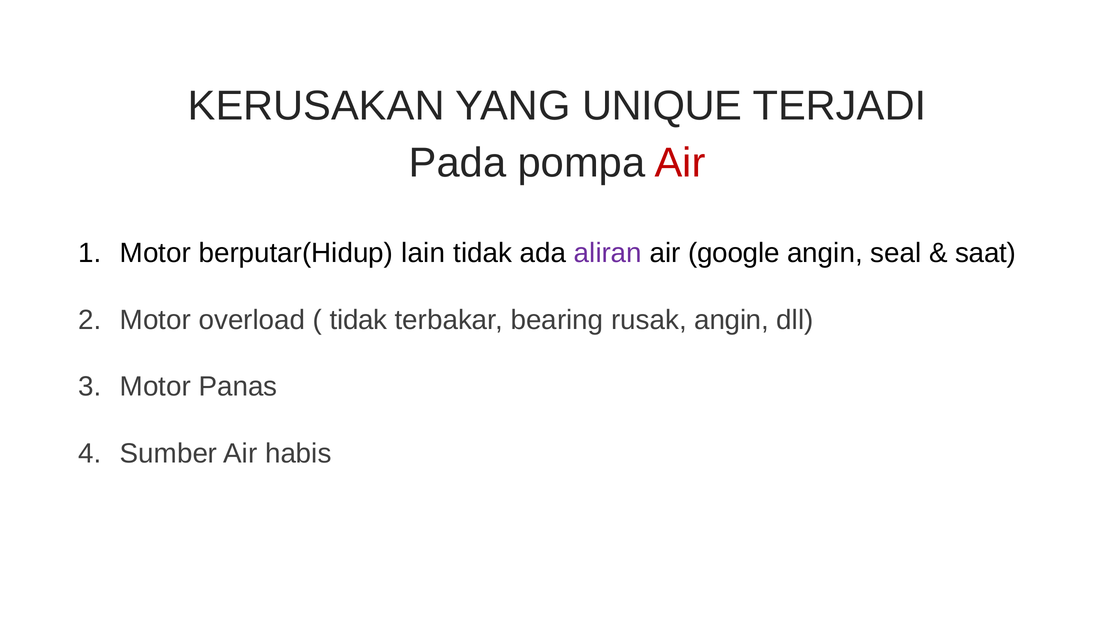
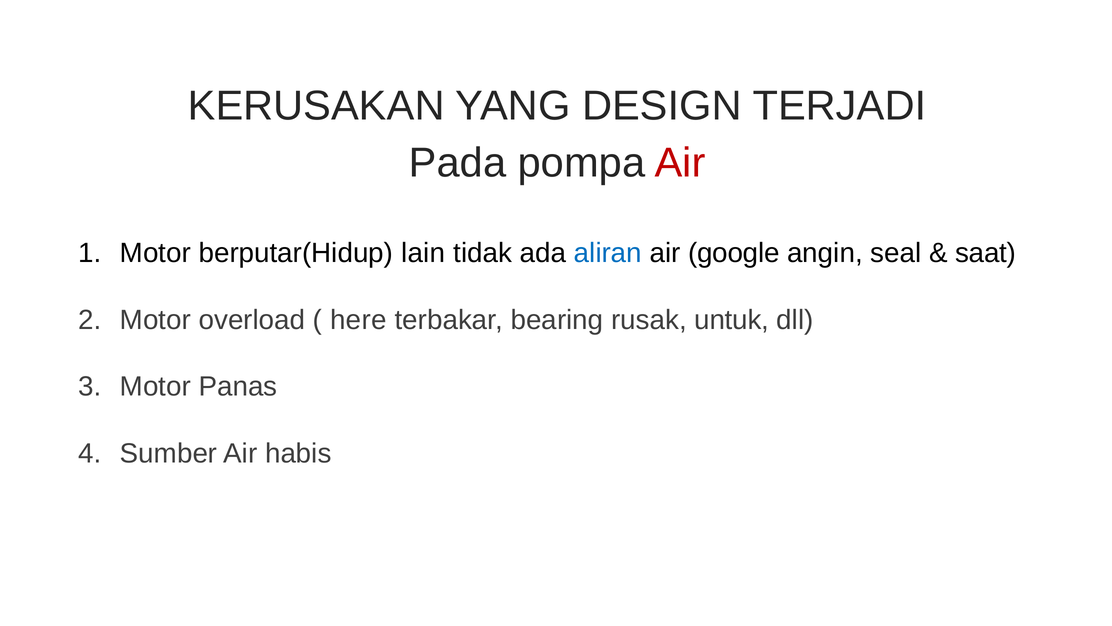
UNIQUE: UNIQUE -> DESIGN (662, 106)
aliran colour: purple -> blue (608, 253)
tidak: tidak -> here (358, 320)
rusak angin: angin -> untuk (732, 320)
